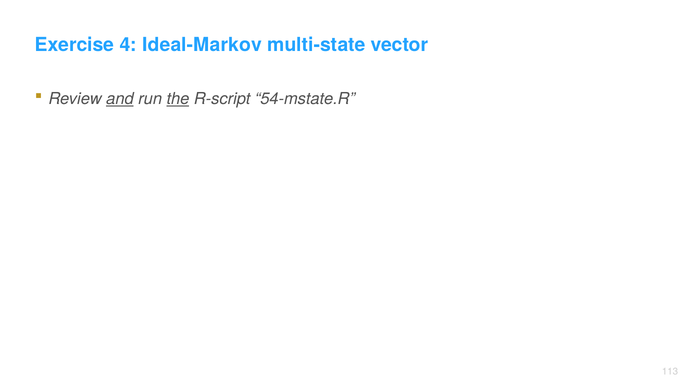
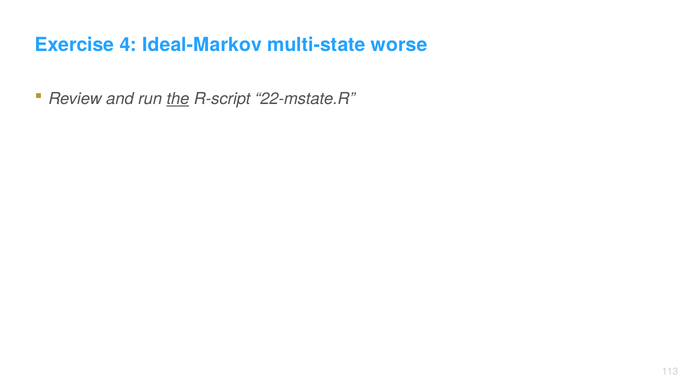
vector: vector -> worse (399, 45)
and underline: present -> none (120, 99)
54-mstate.R: 54-mstate.R -> 22-mstate.R (305, 99)
